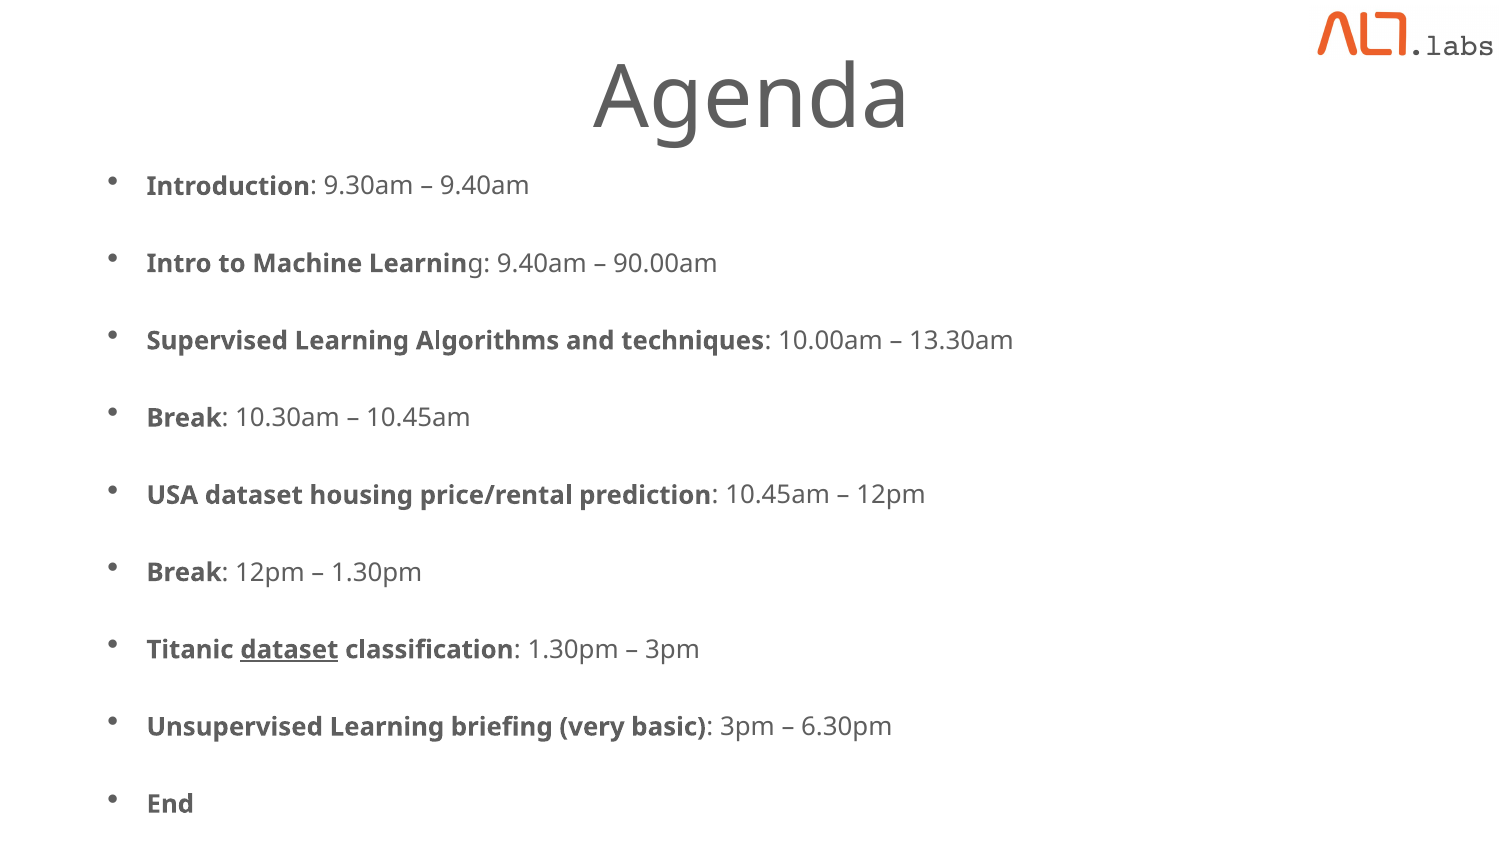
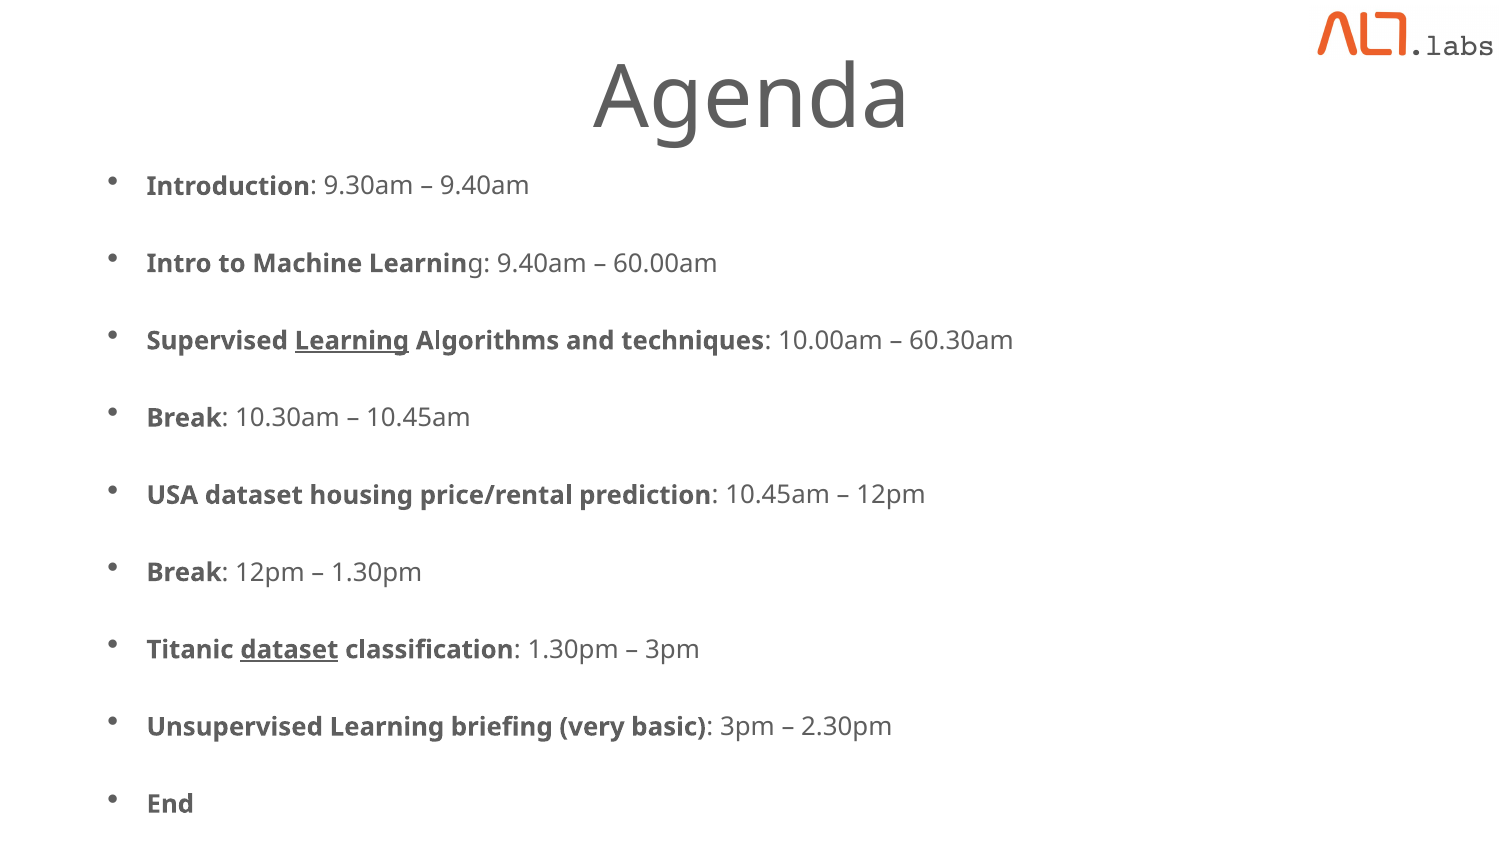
90.00am: 90.00am -> 60.00am (666, 264)
Learning underline: none -> present (352, 341)
13.30am: 13.30am -> 60.30am (962, 341)
6.30pm: 6.30pm -> 2.30pm (847, 727)
